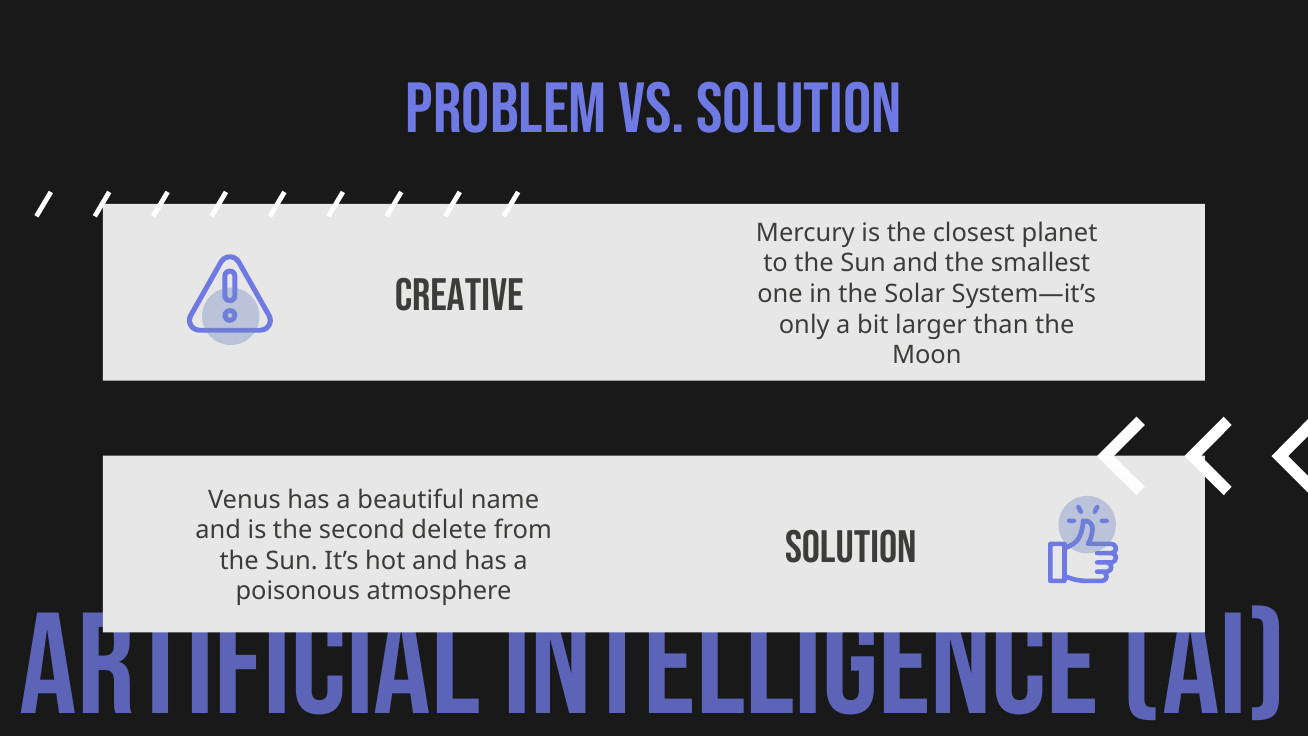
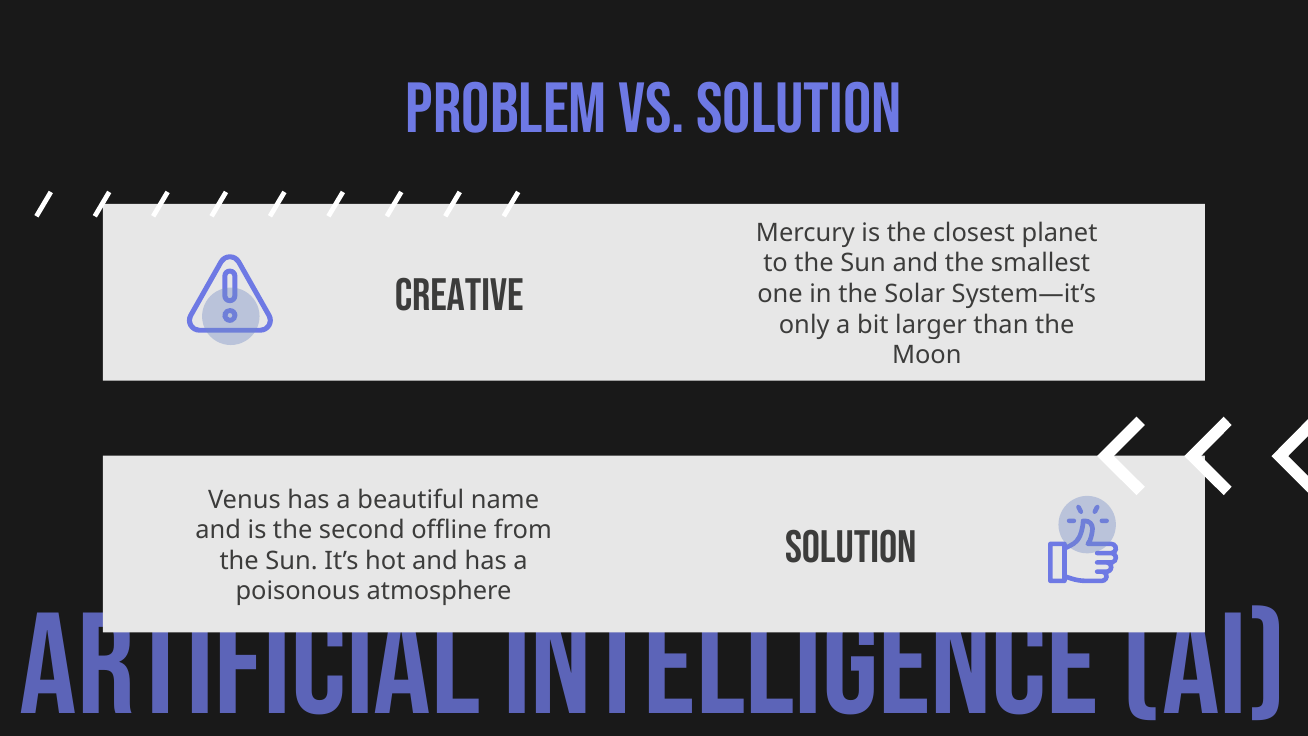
delete: delete -> offline (449, 530)
